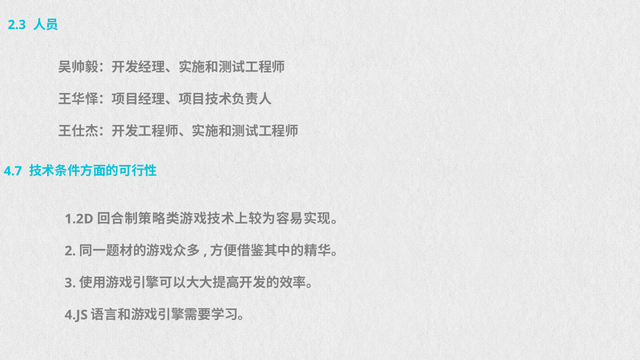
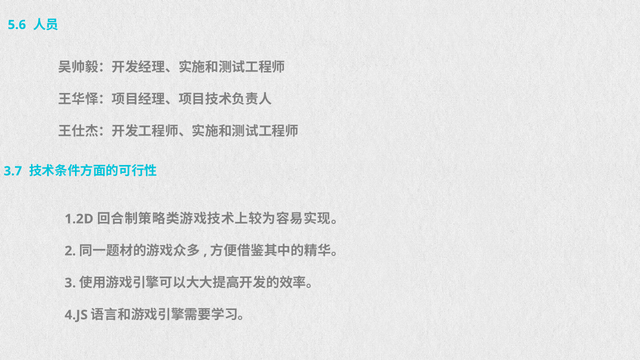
2.3: 2.3 -> 5.6 (17, 25)
4.7: 4.7 -> 3.7 (13, 171)
